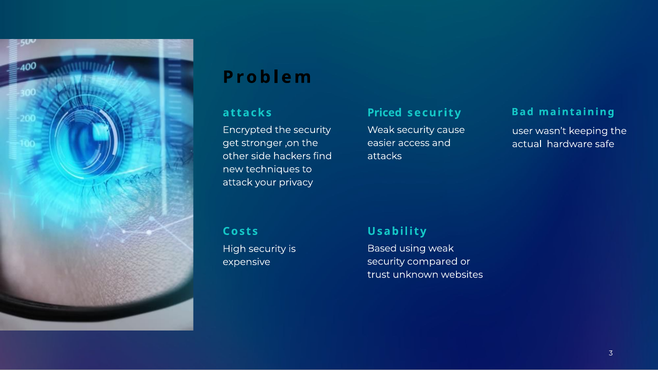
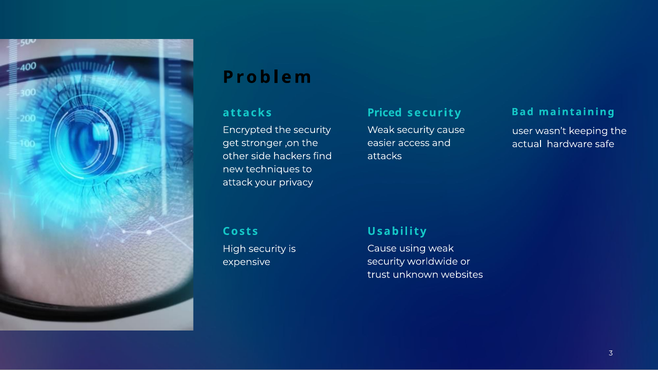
Based: Based -> Cause (382, 248)
compared: compared -> worldwide (432, 262)
